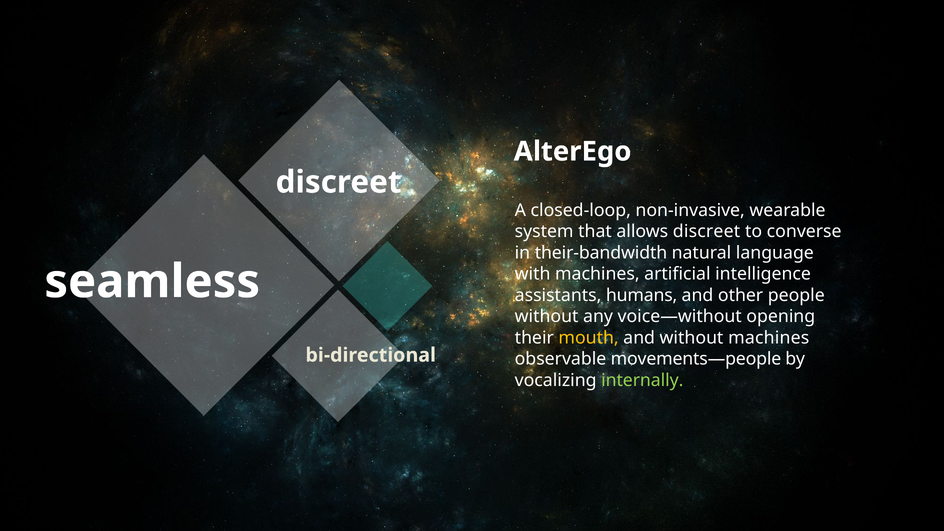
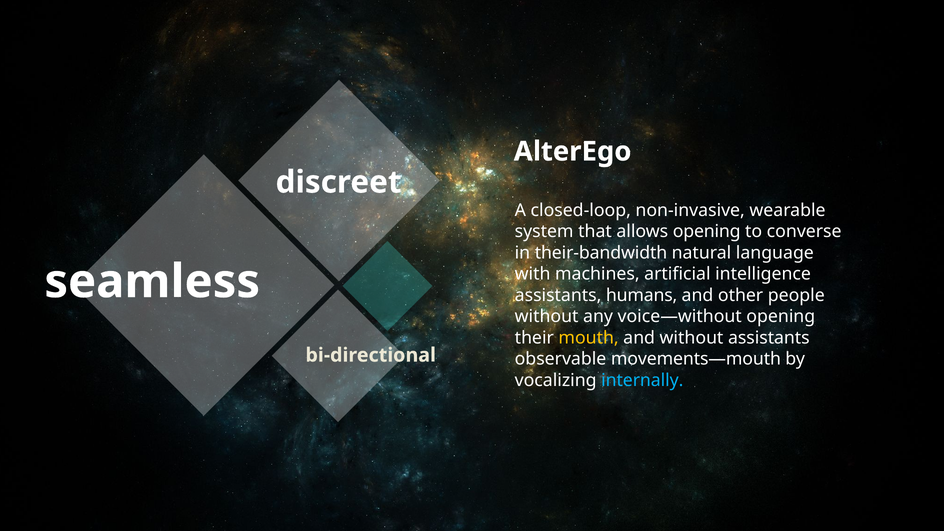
allows discreet: discreet -> opening (707, 232)
without machines: machines -> assistants (769, 338)
movements—people: movements—people -> movements—mouth (696, 359)
internally colour: light green -> light blue (642, 380)
